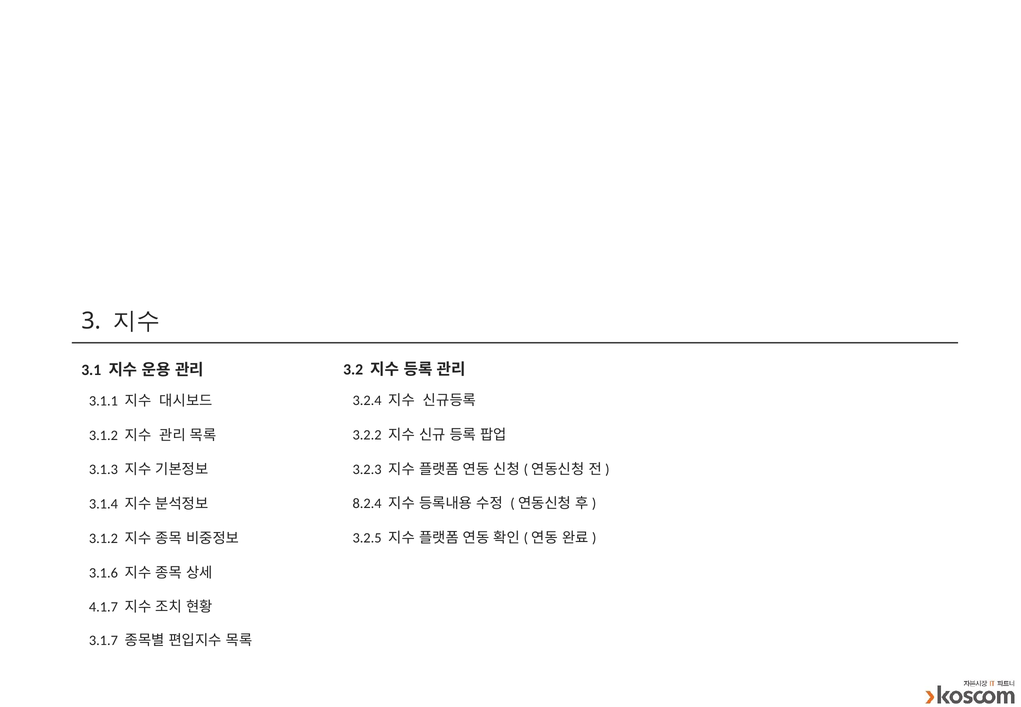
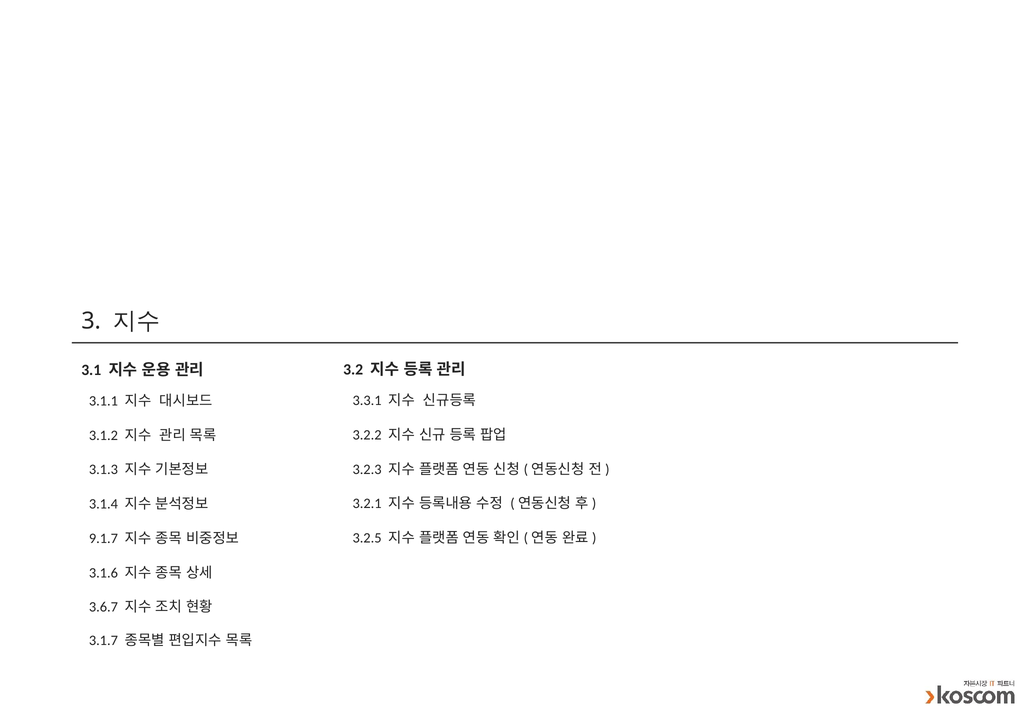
3.2.4: 3.2.4 -> 3.3.1 (367, 400)
8.2.4: 8.2.4 -> 3.2.1 (367, 504)
3.1.2: 3.1.2 -> 9.1.7 (103, 538)
4.1.7: 4.1.7 -> 3.6.7 (103, 607)
